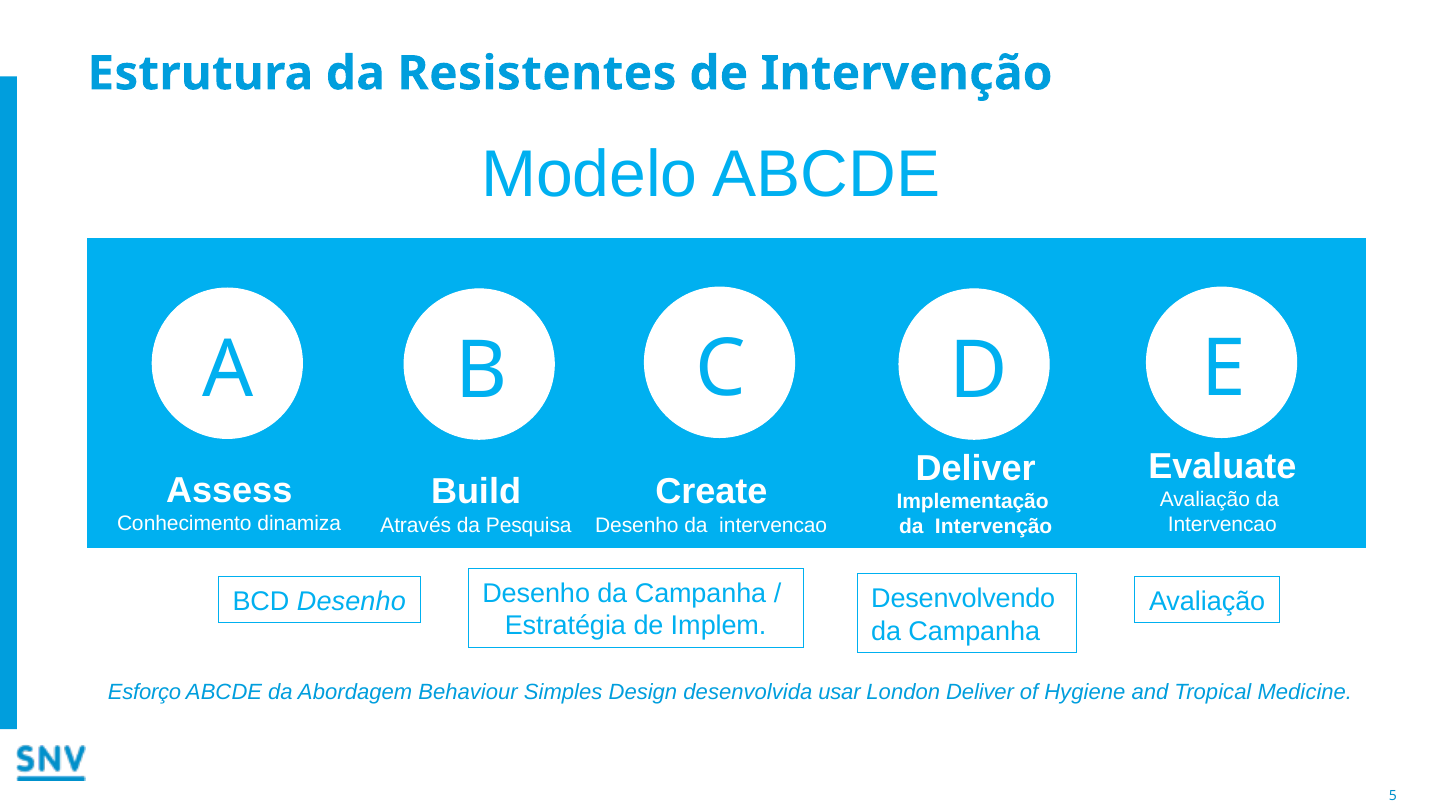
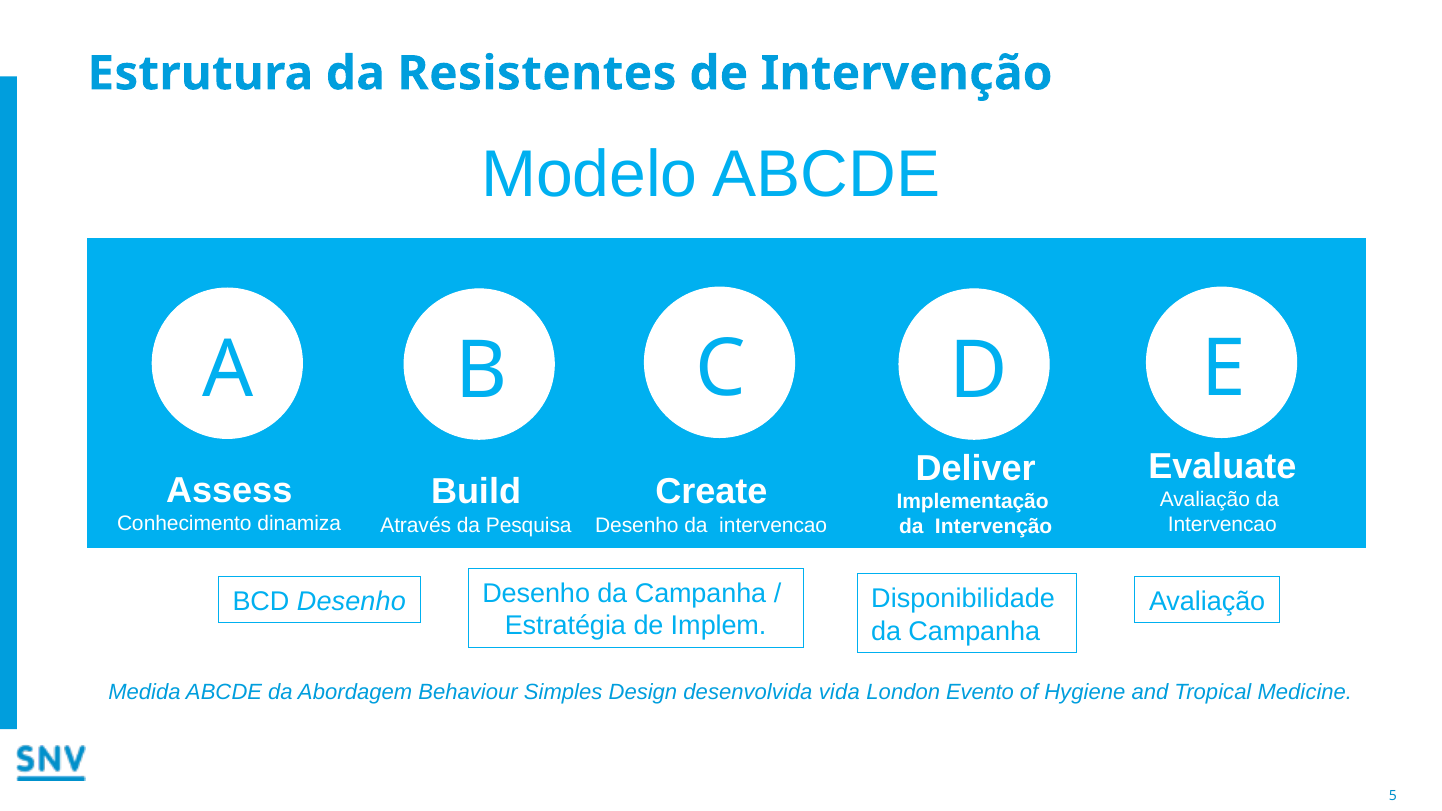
Desenvolvendo: Desenvolvendo -> Disponibilidade (963, 599)
Esforço: Esforço -> Medida (144, 692)
usar: usar -> vida (839, 692)
London Deliver: Deliver -> Evento (980, 692)
